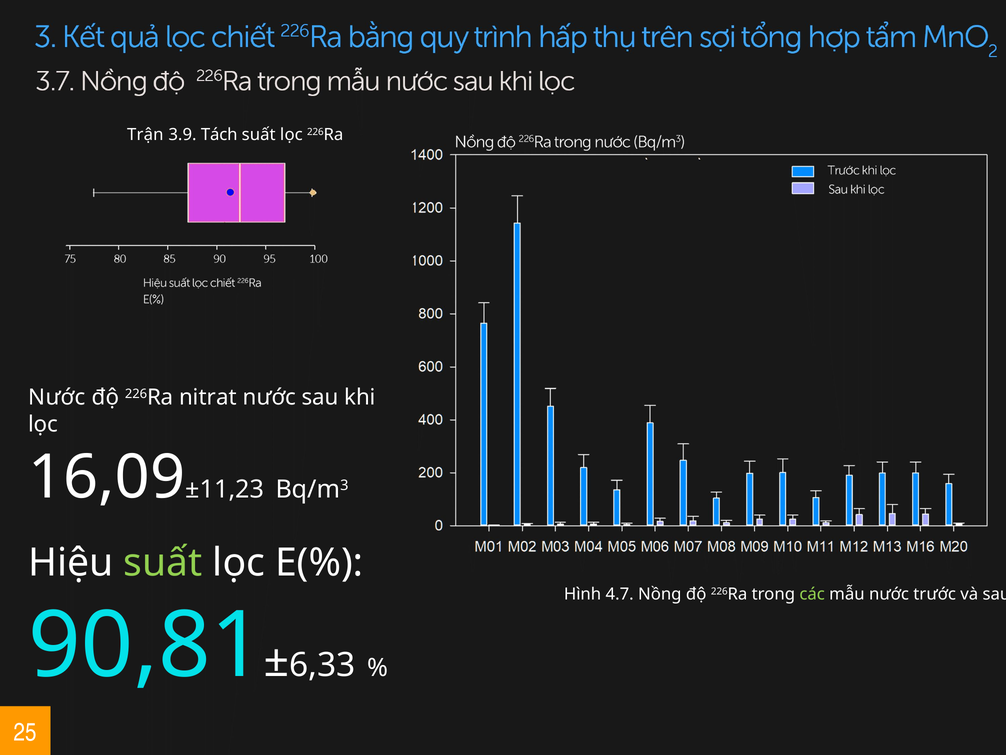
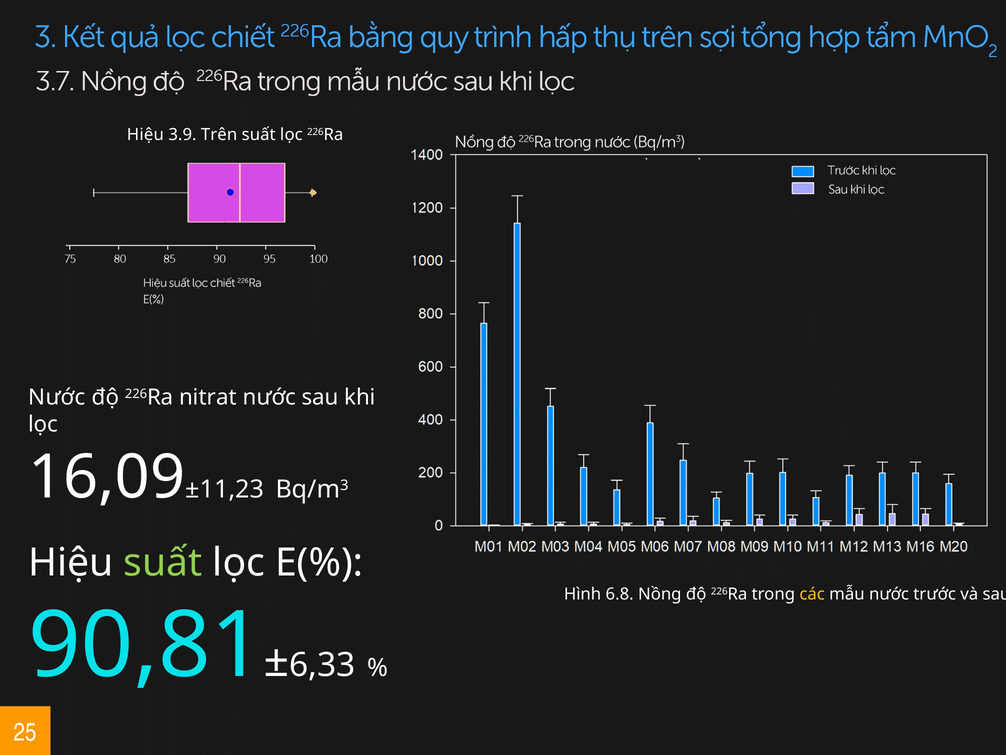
Trận: Trận -> Hiệu (145, 134)
Tách: Tách -> Trên (219, 134)
4.7: 4.7 -> 6.8 (620, 594)
các colour: light green -> yellow (812, 594)
